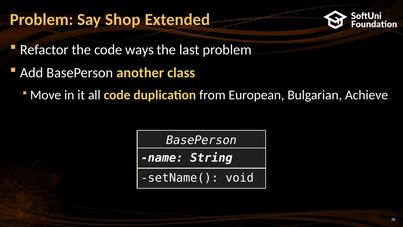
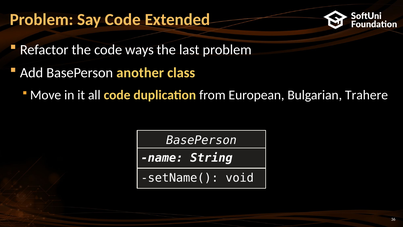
Say Shop: Shop -> Code (123, 20)
Achieve: Achieve -> Trahere (367, 95)
